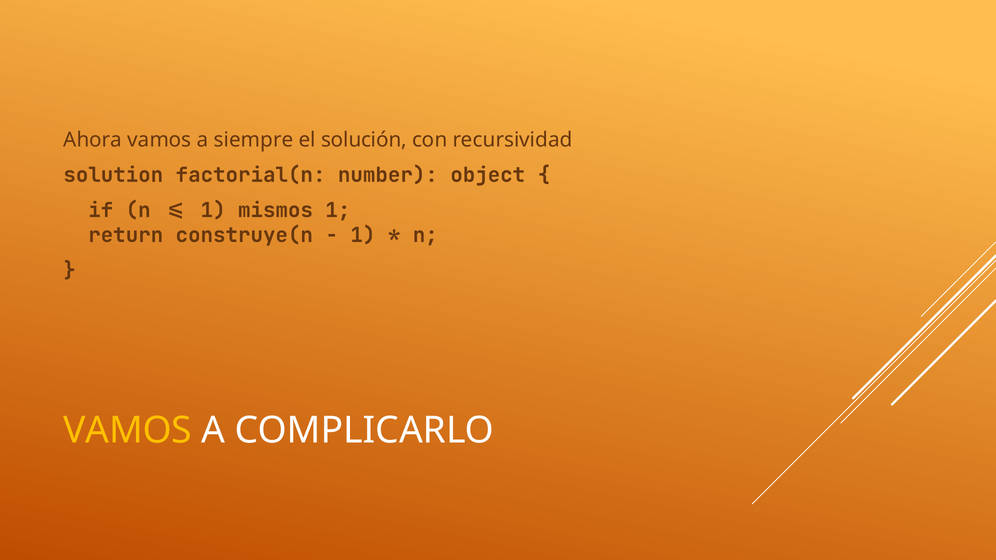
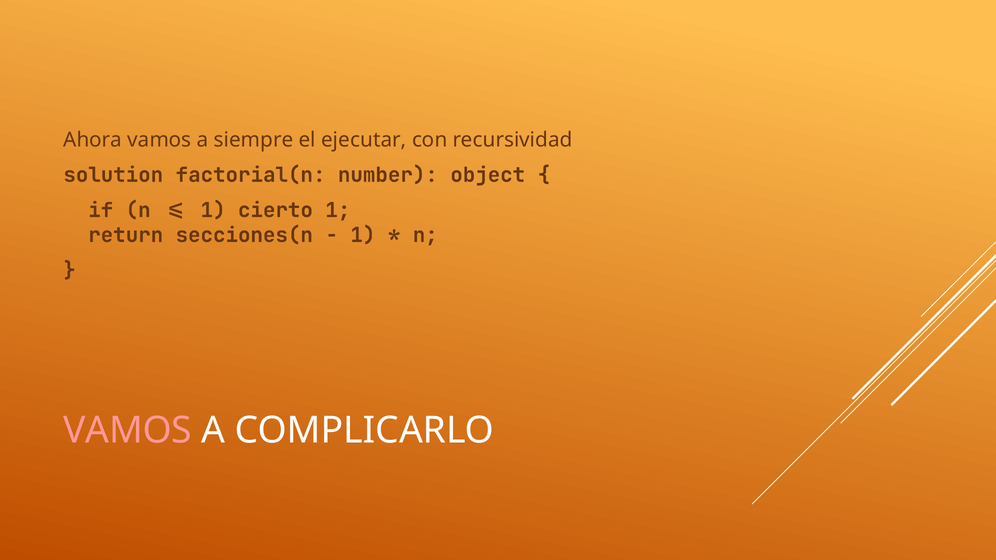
solución: solución -> ejecutar (364, 140)
mismos: mismos -> cierto (275, 210)
construye(n: construye(n -> secciones(n (244, 235)
VAMOS colour: yellow -> pink (128, 431)
